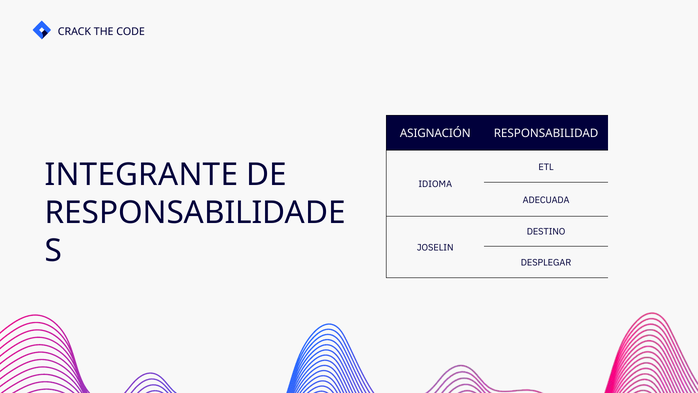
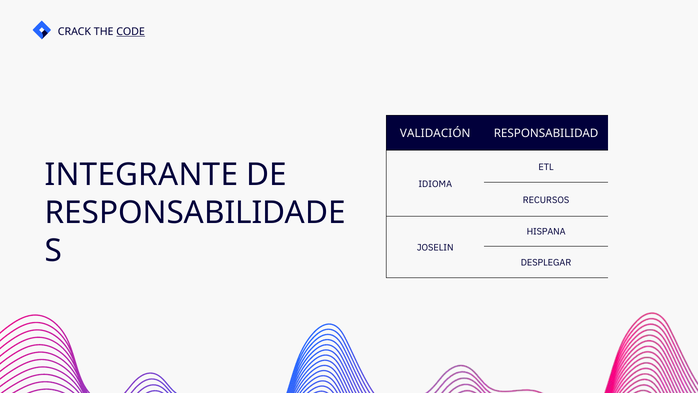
CODE underline: none -> present (131, 32)
ASIGNACIÓN: ASIGNACIÓN -> VALIDACIÓN (435, 133)
ADECUADA: ADECUADA -> RECURSOS (546, 200)
DESTINO: DESTINO -> HISPANA (546, 232)
